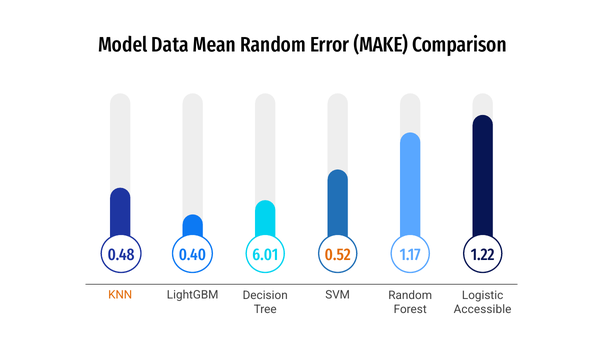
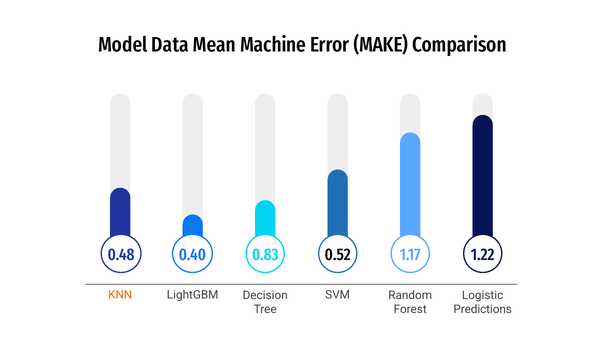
Mean Random: Random -> Machine (273, 45)
6.01: 6.01 -> 0.83 (265, 255)
0.52 colour: orange -> black (338, 255)
Accessible: Accessible -> Predictions (483, 310)
